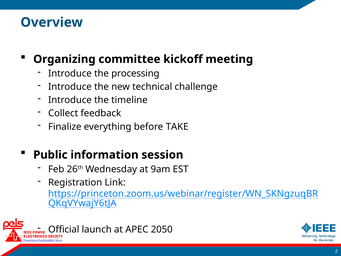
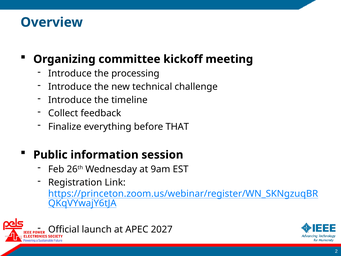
TAKE: TAKE -> THAT (177, 127)
2050: 2050 -> 2027 (162, 229)
